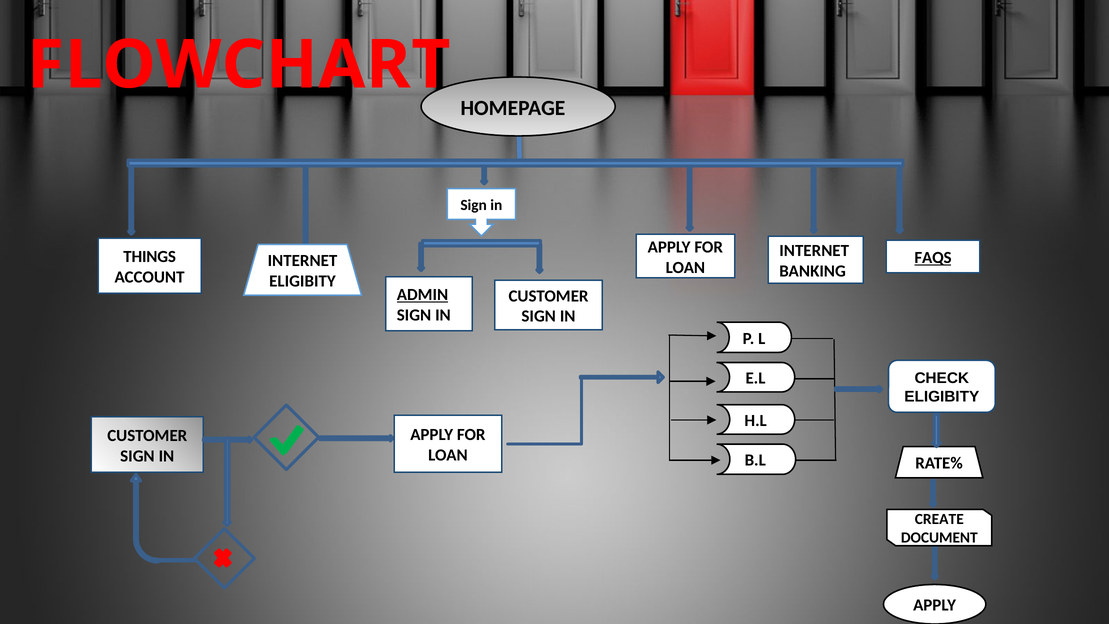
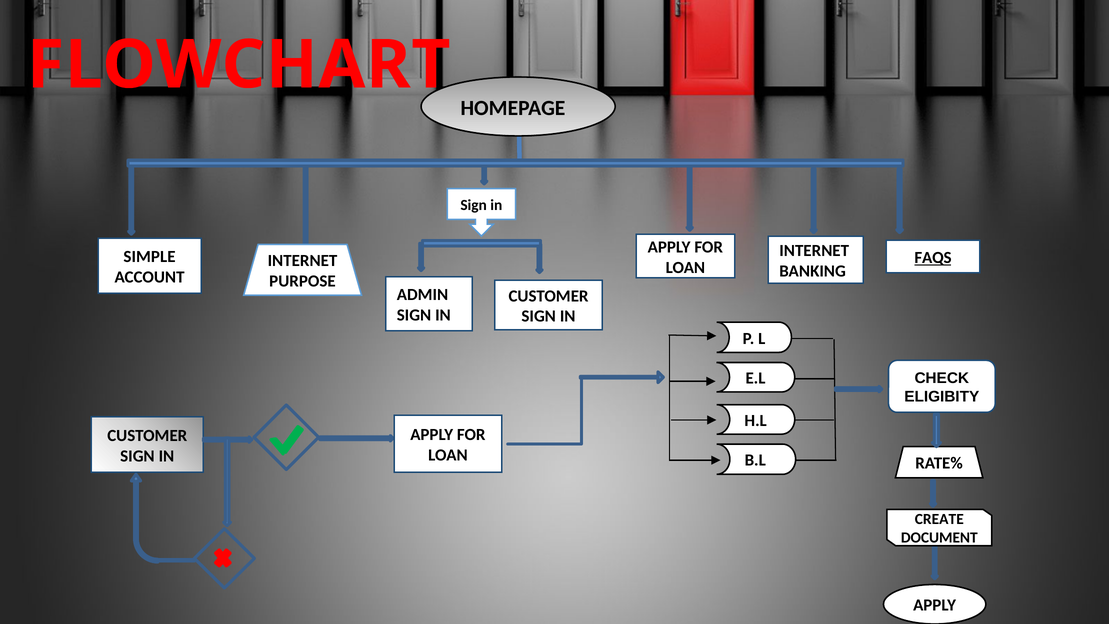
THINGS: THINGS -> SIMPLE (150, 257)
ELIGIBITY: ELIGIBITY -> PURPOSE (302, 281)
ADMIN underline: present -> none (422, 295)
